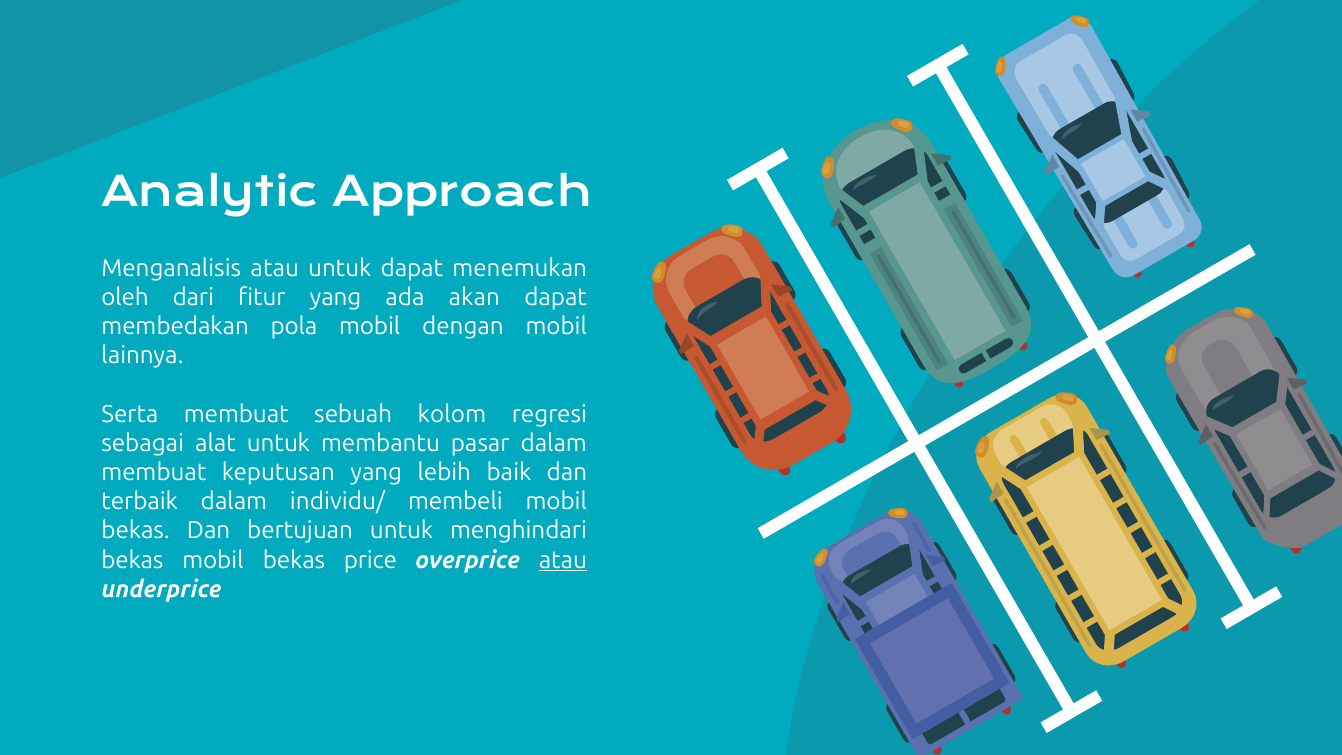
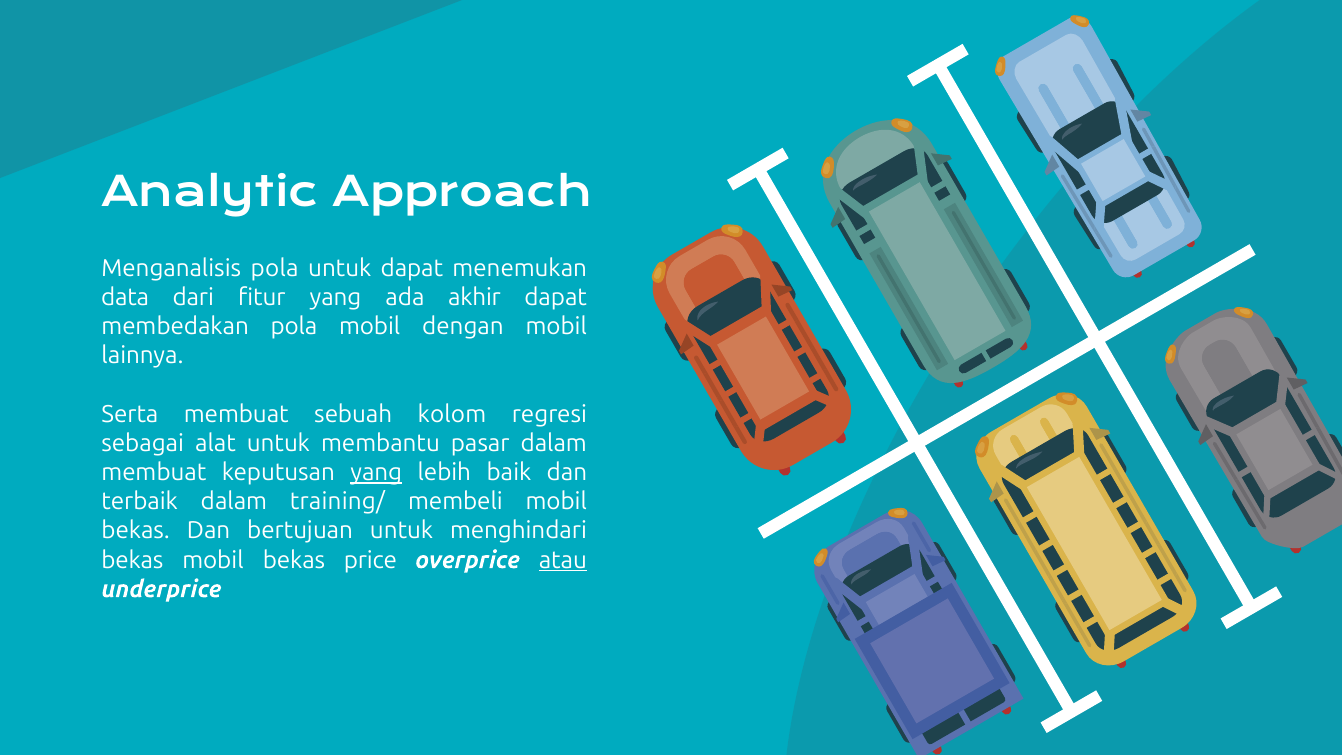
Menganalisis atau: atau -> pola (275, 268)
oleh: oleh -> data (125, 297)
akan: akan -> akhir (475, 297)
yang underline: none -> present (376, 473)
individu/: individu/ -> training/ (337, 502)
